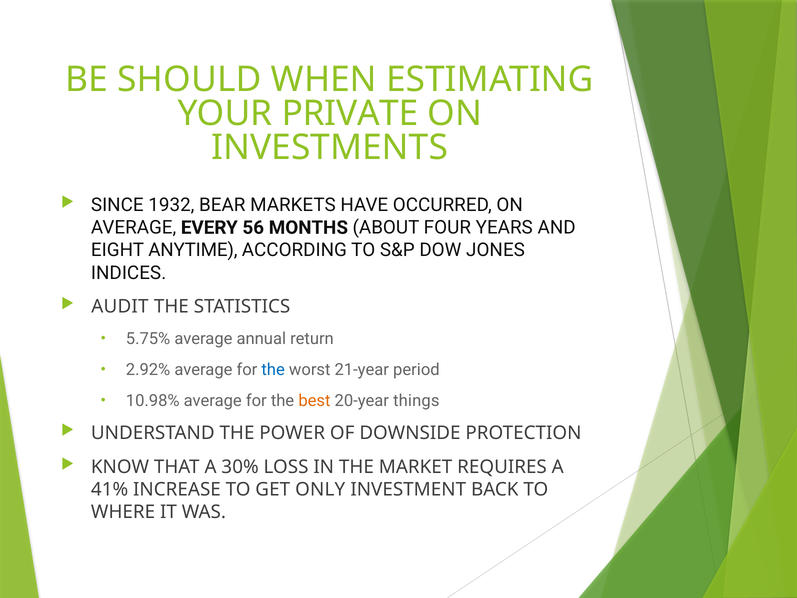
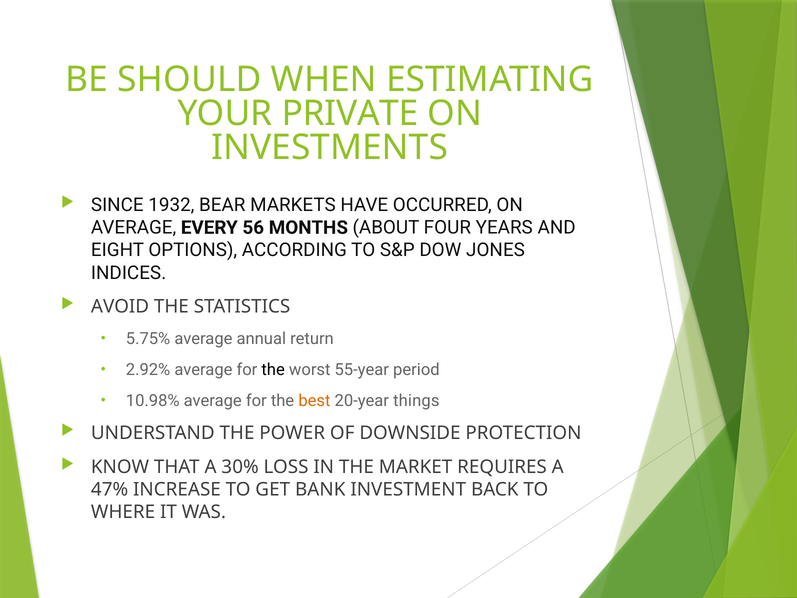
ANYTIME: ANYTIME -> OPTIONS (193, 250)
AUDIT: AUDIT -> AVOID (120, 306)
the colour: blue -> black (273, 370)
21-year: 21-year -> 55-year (362, 370)
41%: 41% -> 47% (110, 489)
ONLY: ONLY -> BANK (320, 489)
